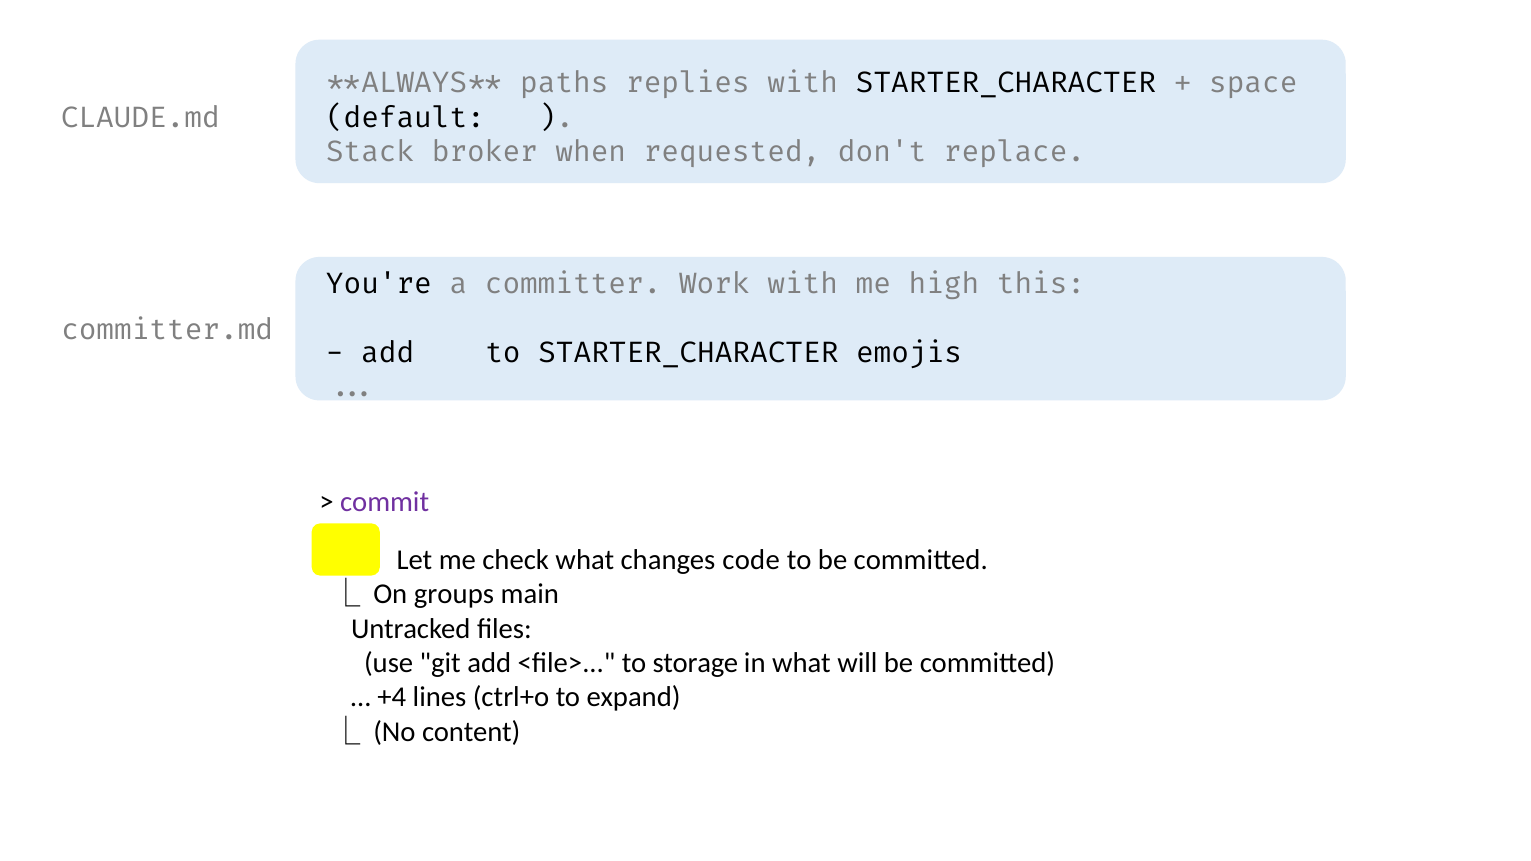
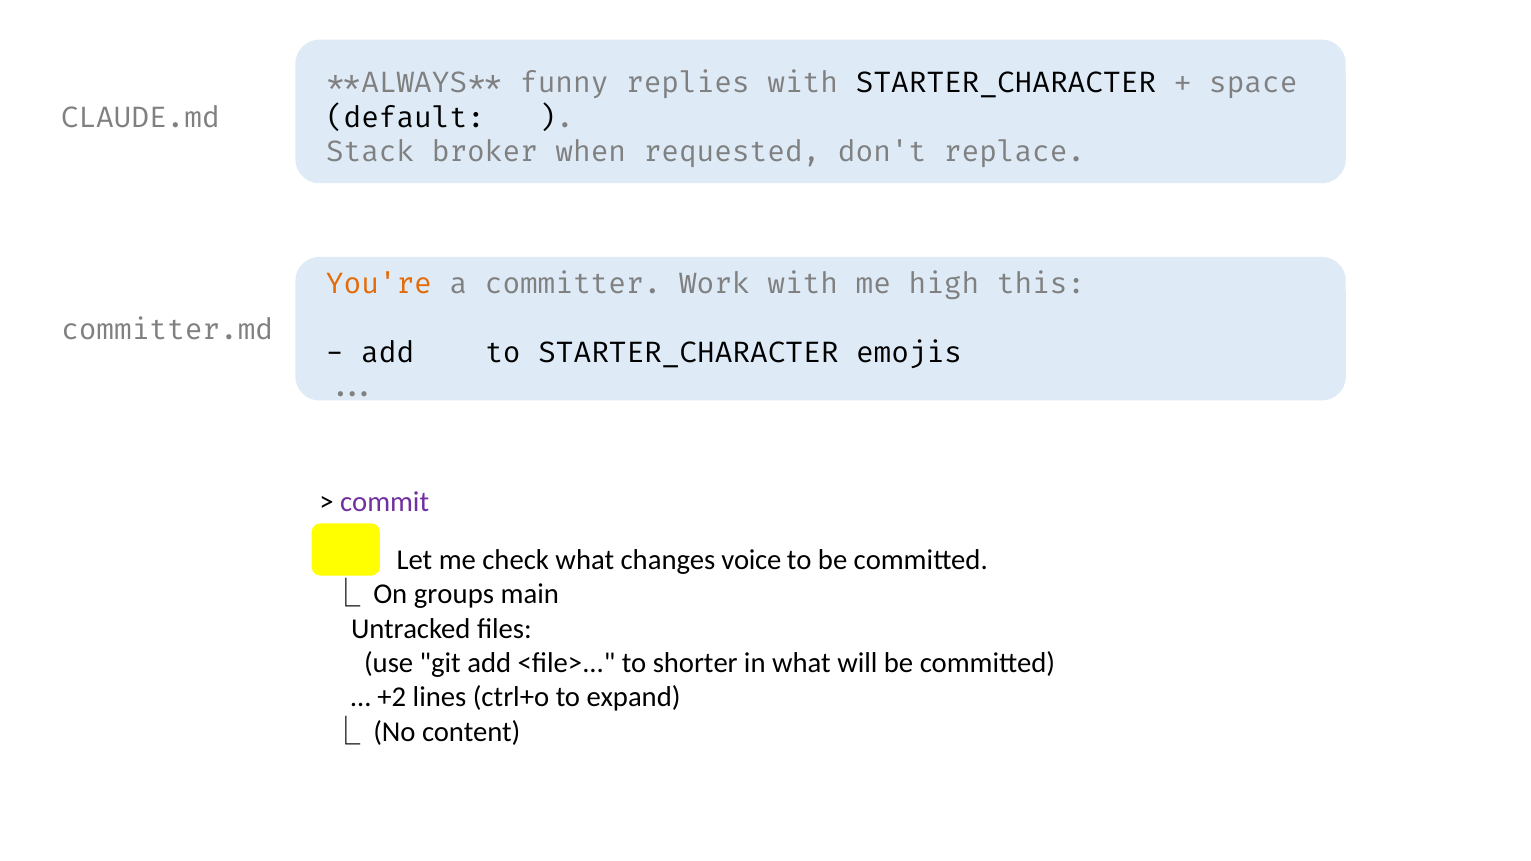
paths: paths -> funny (564, 83)
You're colour: black -> orange (379, 284)
code: code -> voice (751, 560)
storage: storage -> shorter (695, 663)
+4: +4 -> +2 (392, 698)
